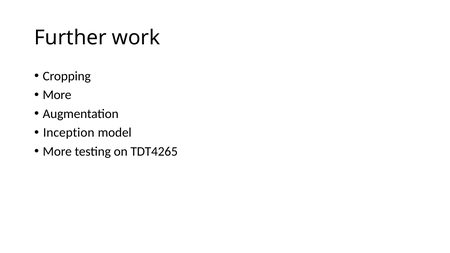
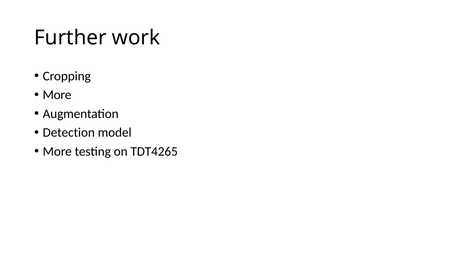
Inception: Inception -> Detection (69, 133)
